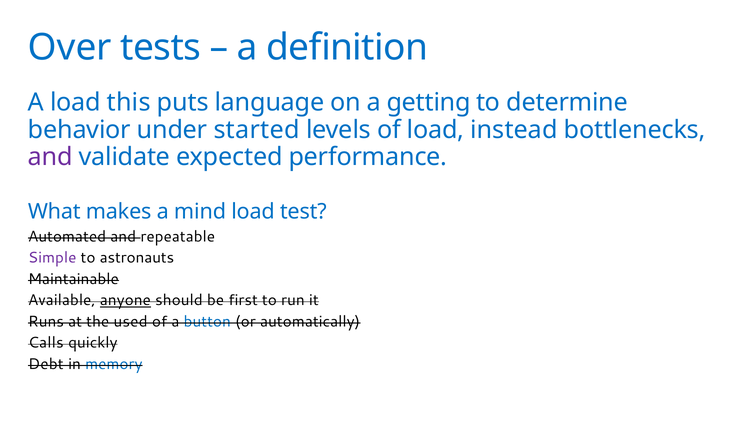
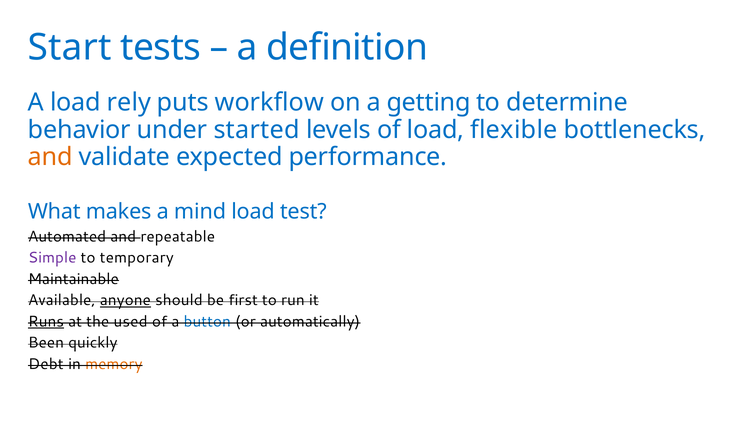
Over: Over -> Start (70, 48)
this: this -> rely (129, 103)
language: language -> workflow (269, 103)
instead: instead -> flexible (514, 130)
and colour: purple -> orange (50, 157)
astronauts: astronauts -> temporary (137, 258)
Runs underline: none -> present (46, 322)
Calls: Calls -> Been (46, 343)
memory colour: blue -> orange (114, 364)
